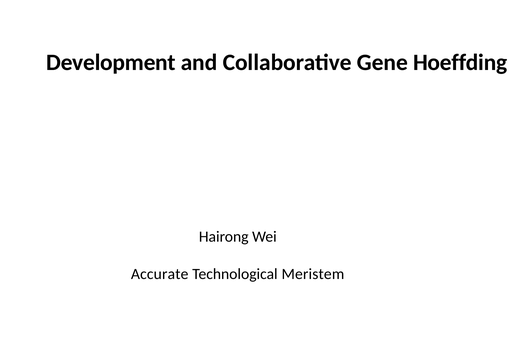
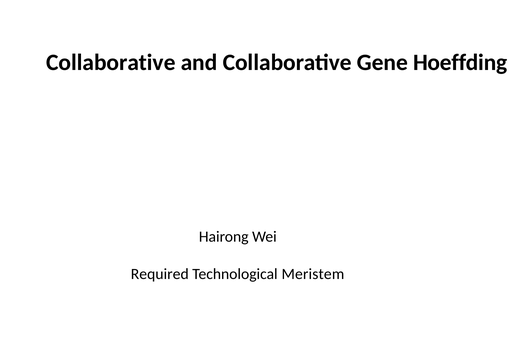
Development: Development -> Collaborative (111, 62)
Accurate: Accurate -> Required (160, 275)
